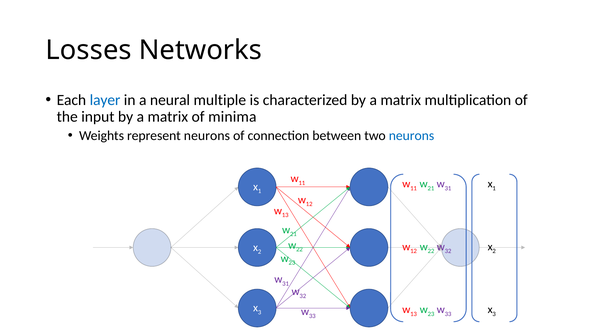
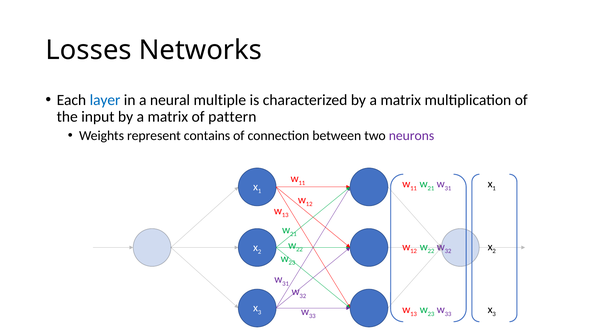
minima: minima -> pattern (232, 117)
represent neurons: neurons -> contains (207, 136)
neurons colour: blue -> purple (411, 136)
